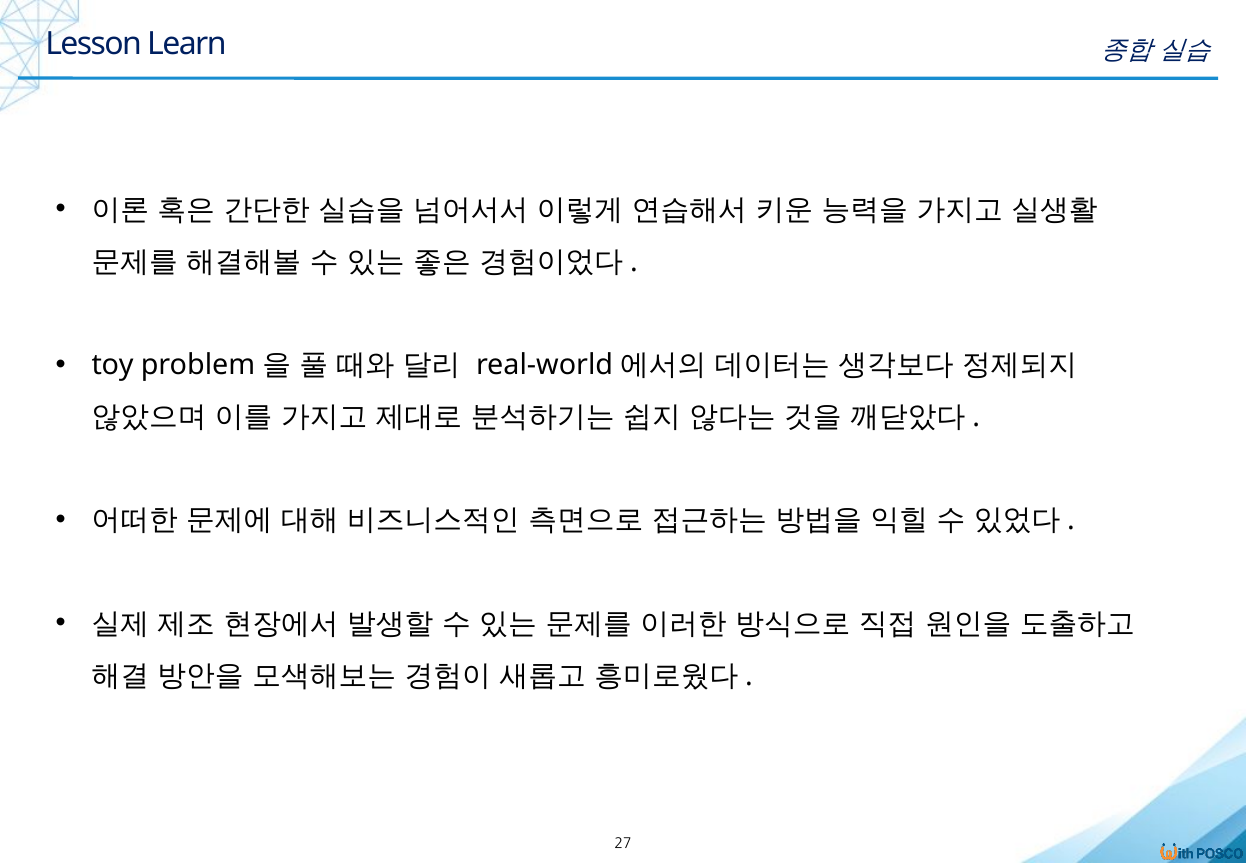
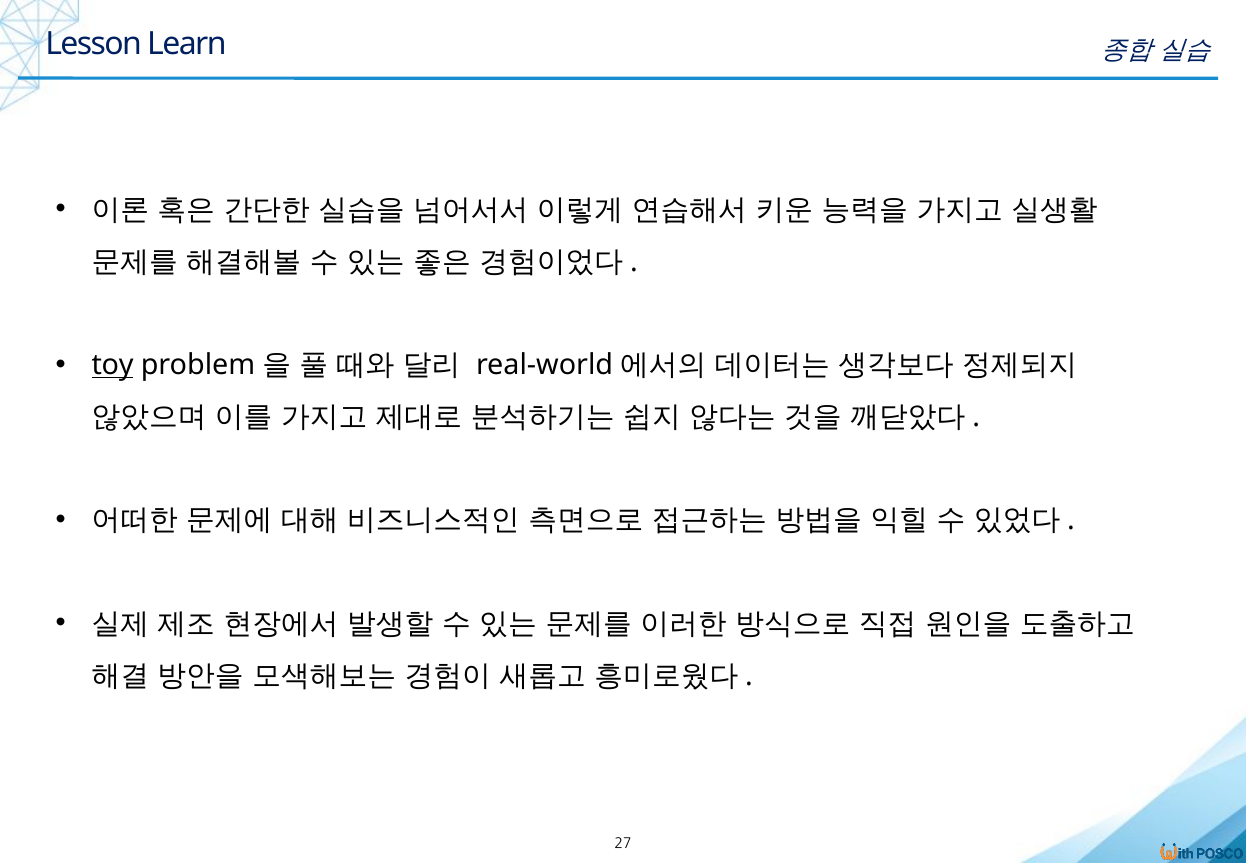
toy underline: none -> present (112, 365)
